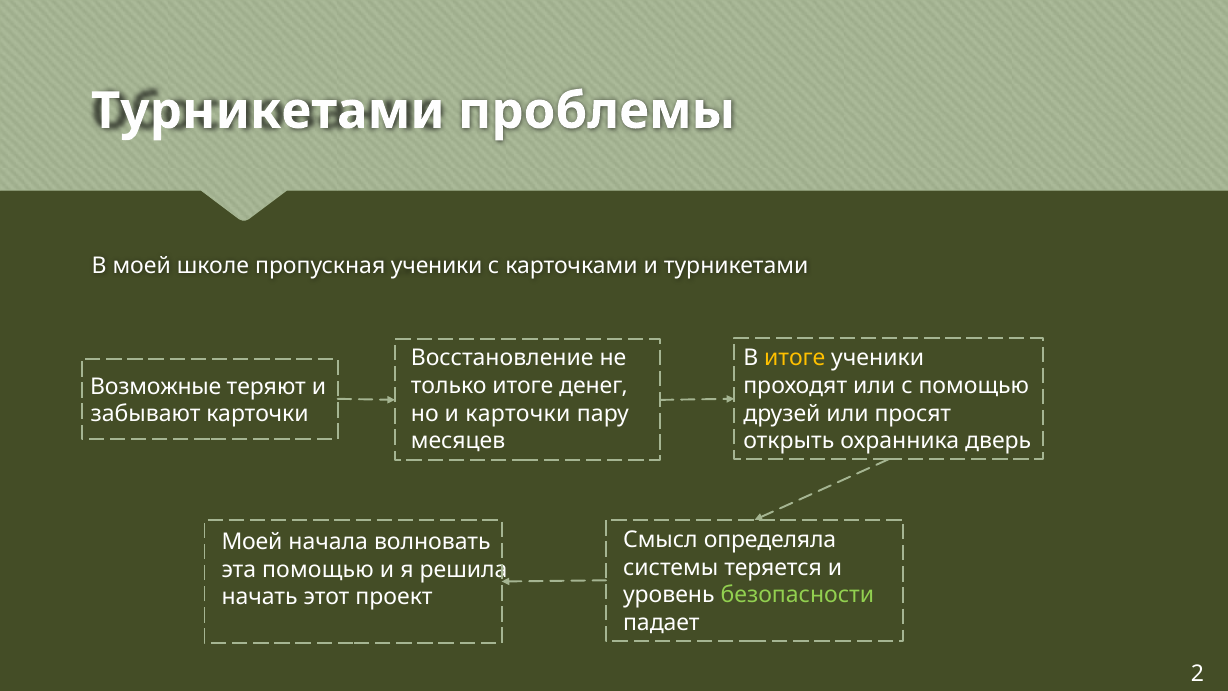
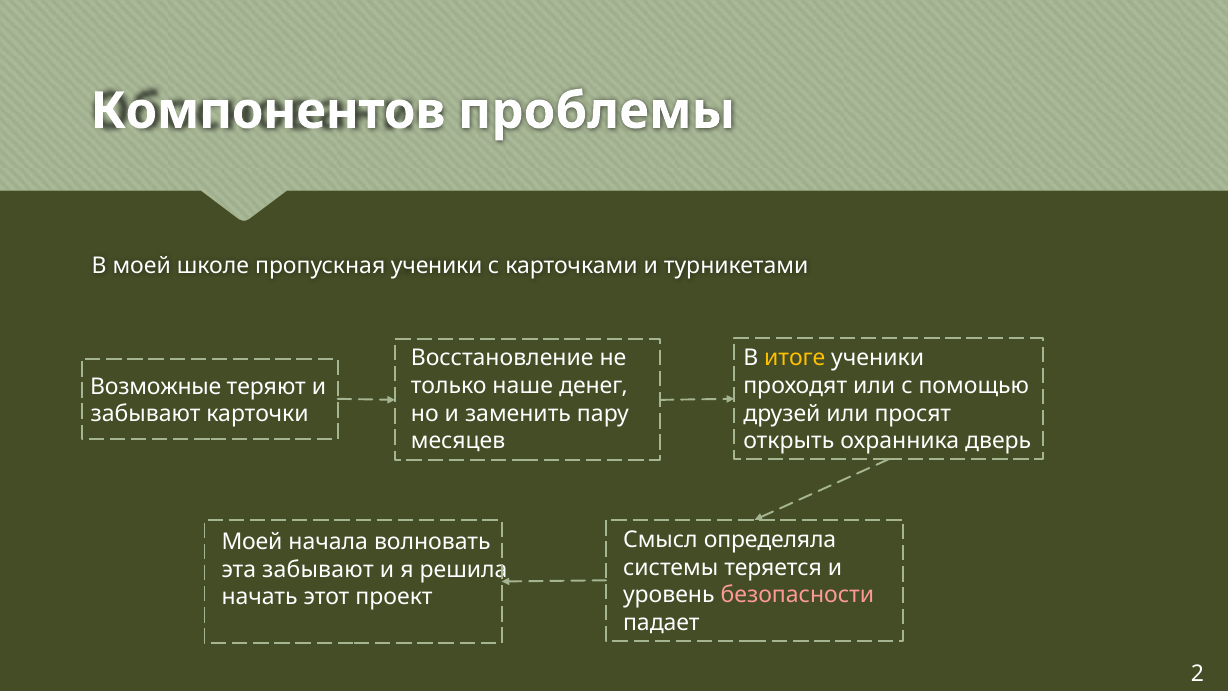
Турникетами: Турникетами -> Компонентов (268, 111)
только итоге: итоге -> наше (523, 386)
и карточки: карточки -> заменить (518, 413)
эта помощью: помощью -> забывают (318, 570)
безопасности colour: light green -> pink (797, 595)
